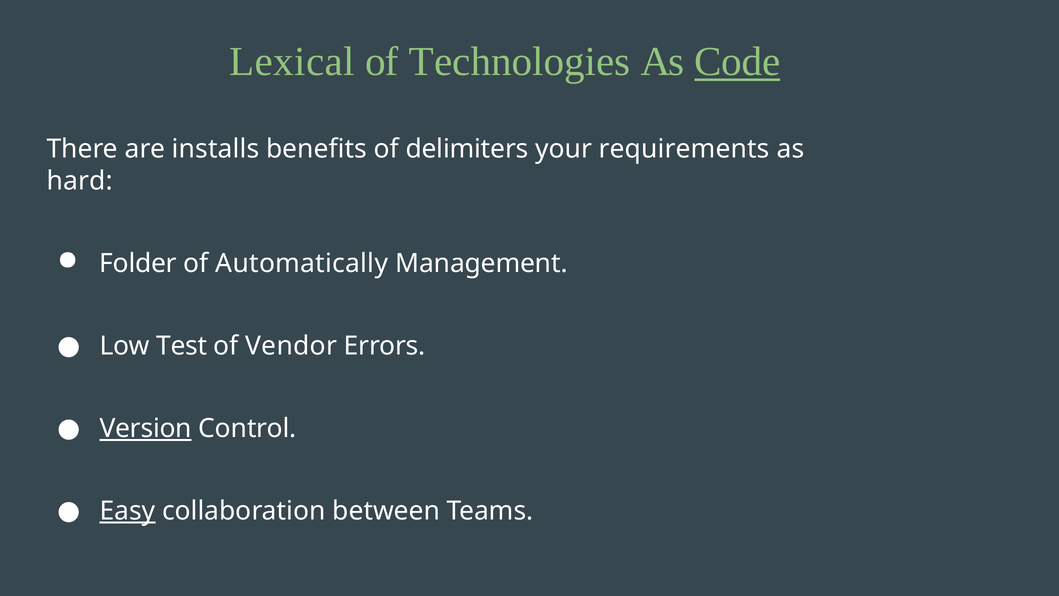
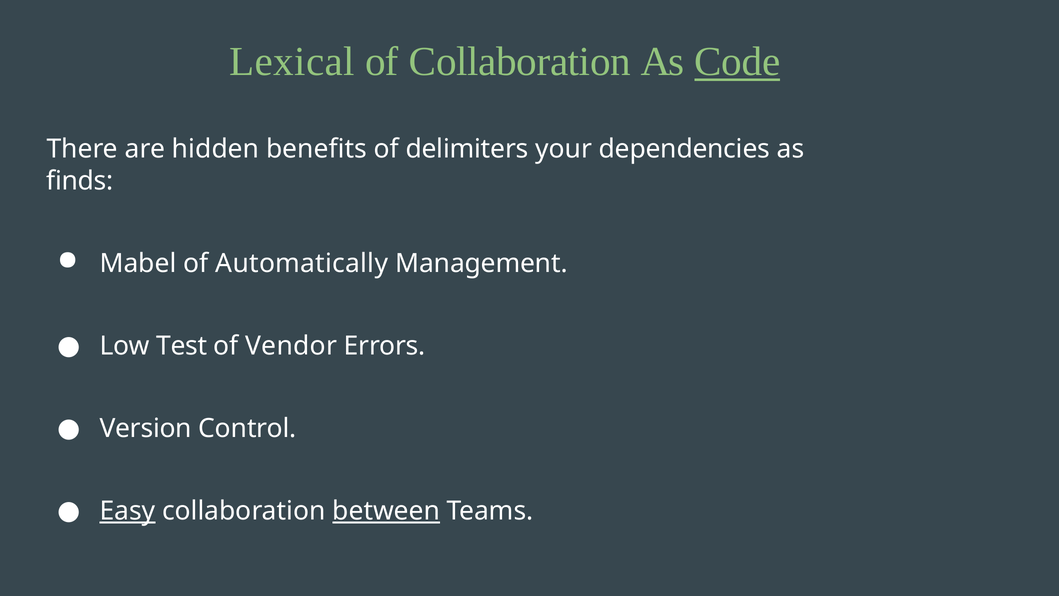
of Technologies: Technologies -> Collaboration (520, 62)
installs: installs -> hidden (216, 149)
requirements: requirements -> dependencies (684, 149)
hard: hard -> finds (80, 181)
Folder: Folder -> Mabel (138, 263)
Version underline: present -> none (146, 428)
between underline: none -> present (386, 511)
